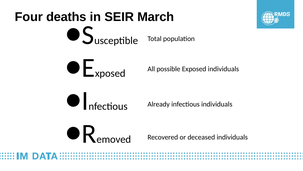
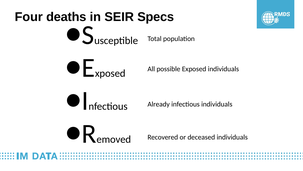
March: March -> Specs (156, 17)
